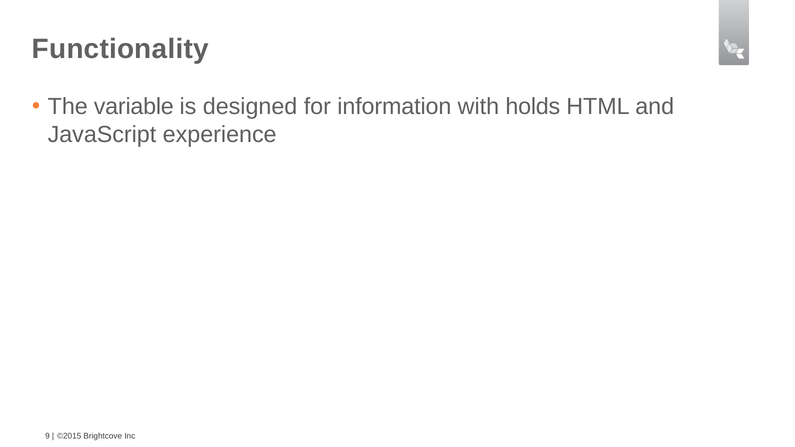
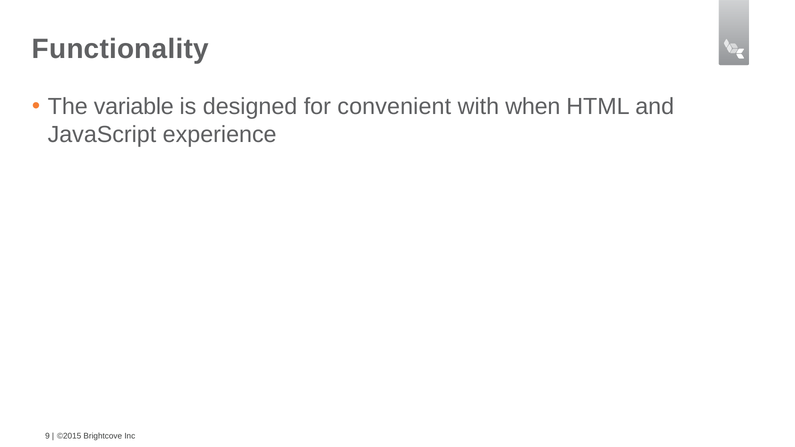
information: information -> convenient (394, 107)
holds: holds -> when (533, 107)
